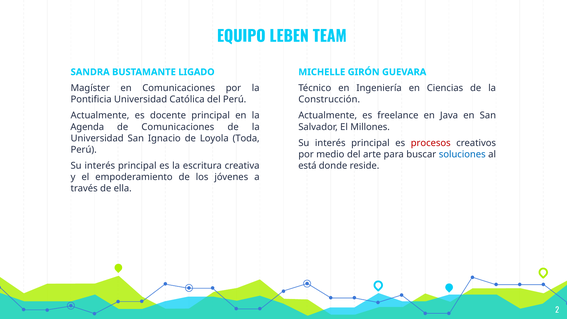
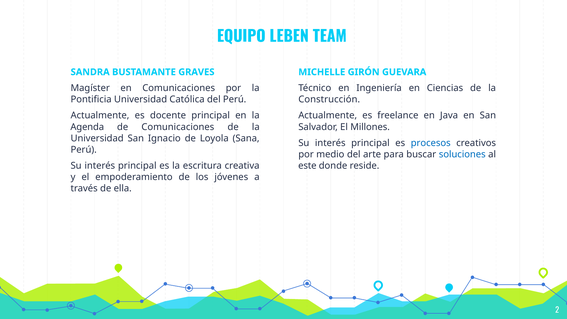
LIGADO: LIGADO -> GRAVES (196, 72)
Toda: Toda -> Sana (246, 138)
procesos colour: red -> blue (431, 143)
está: está -> este (307, 166)
